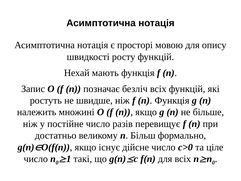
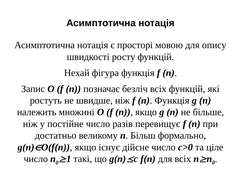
мають: мають -> фігура (105, 73)
